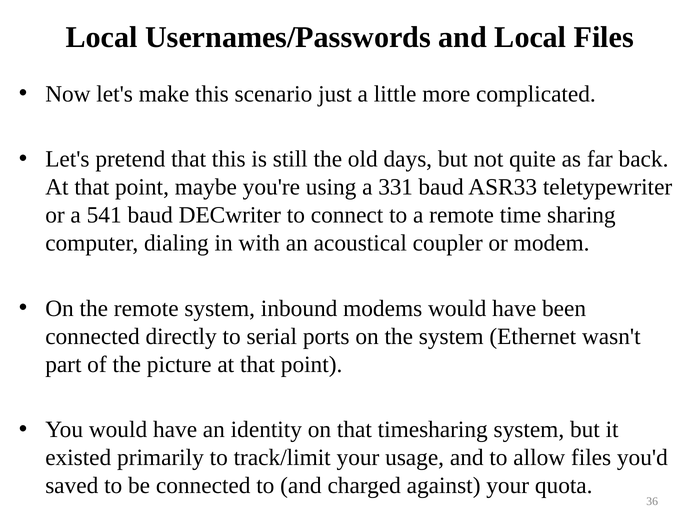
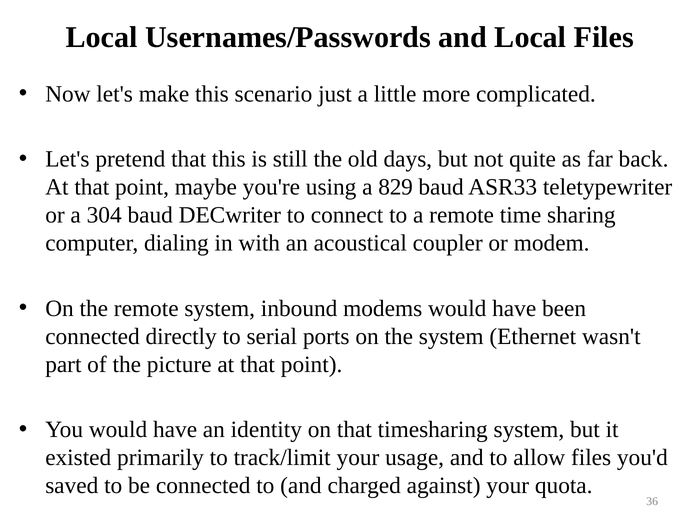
331: 331 -> 829 (396, 187)
541: 541 -> 304 (104, 215)
